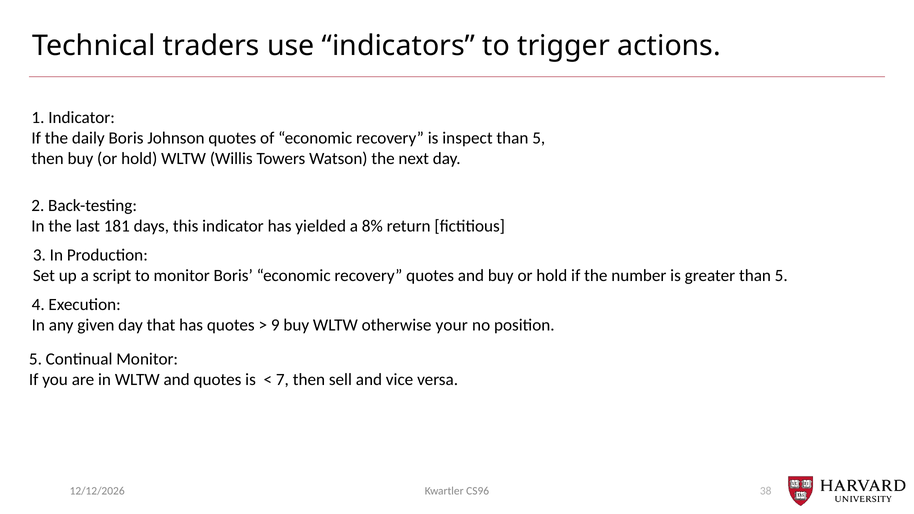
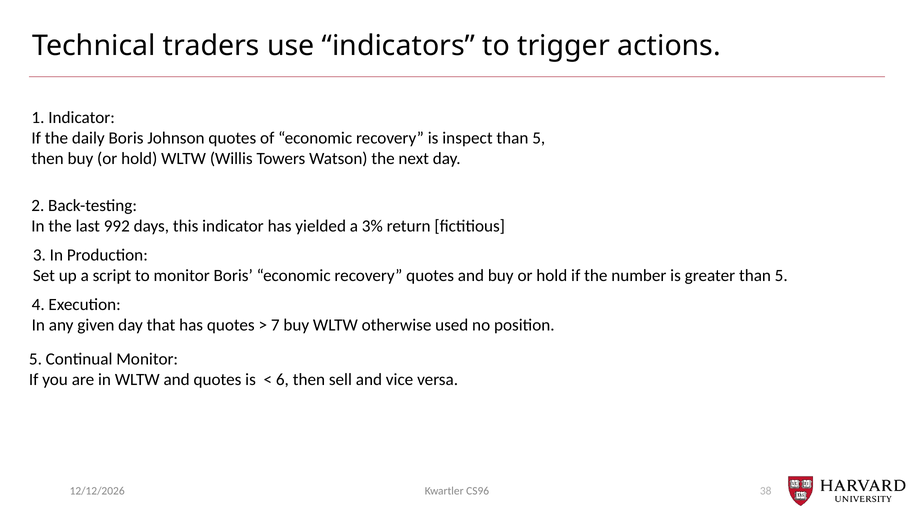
181: 181 -> 992 (117, 226)
8%: 8% -> 3% (372, 226)
9: 9 -> 7 (275, 325)
your: your -> used (452, 325)
7: 7 -> 6 (282, 380)
